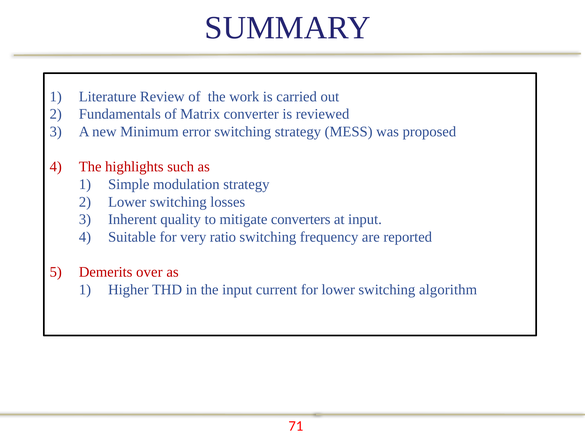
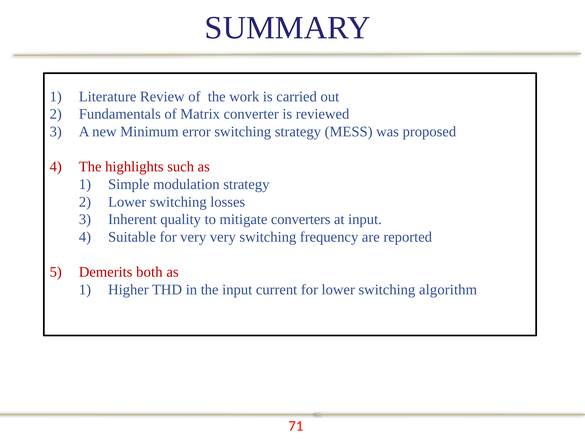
very ratio: ratio -> very (223, 237)
over: over -> both (149, 272)
